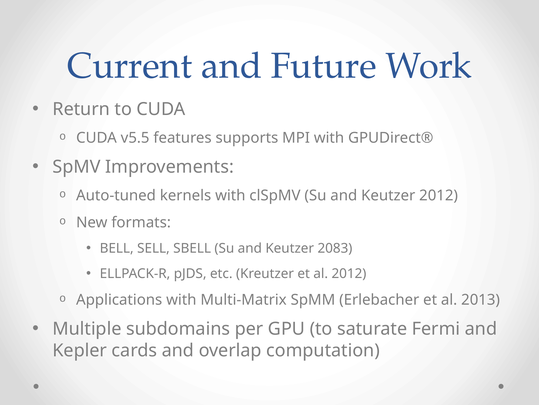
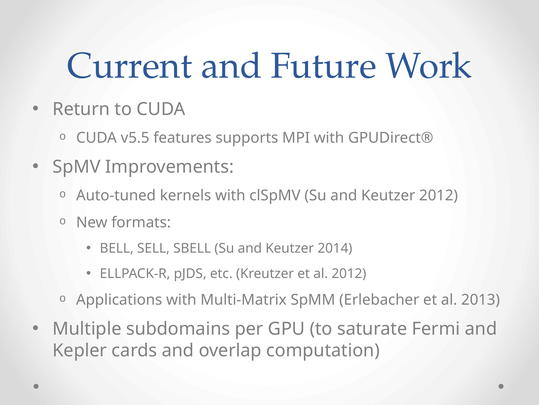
2083: 2083 -> 2014 (335, 248)
